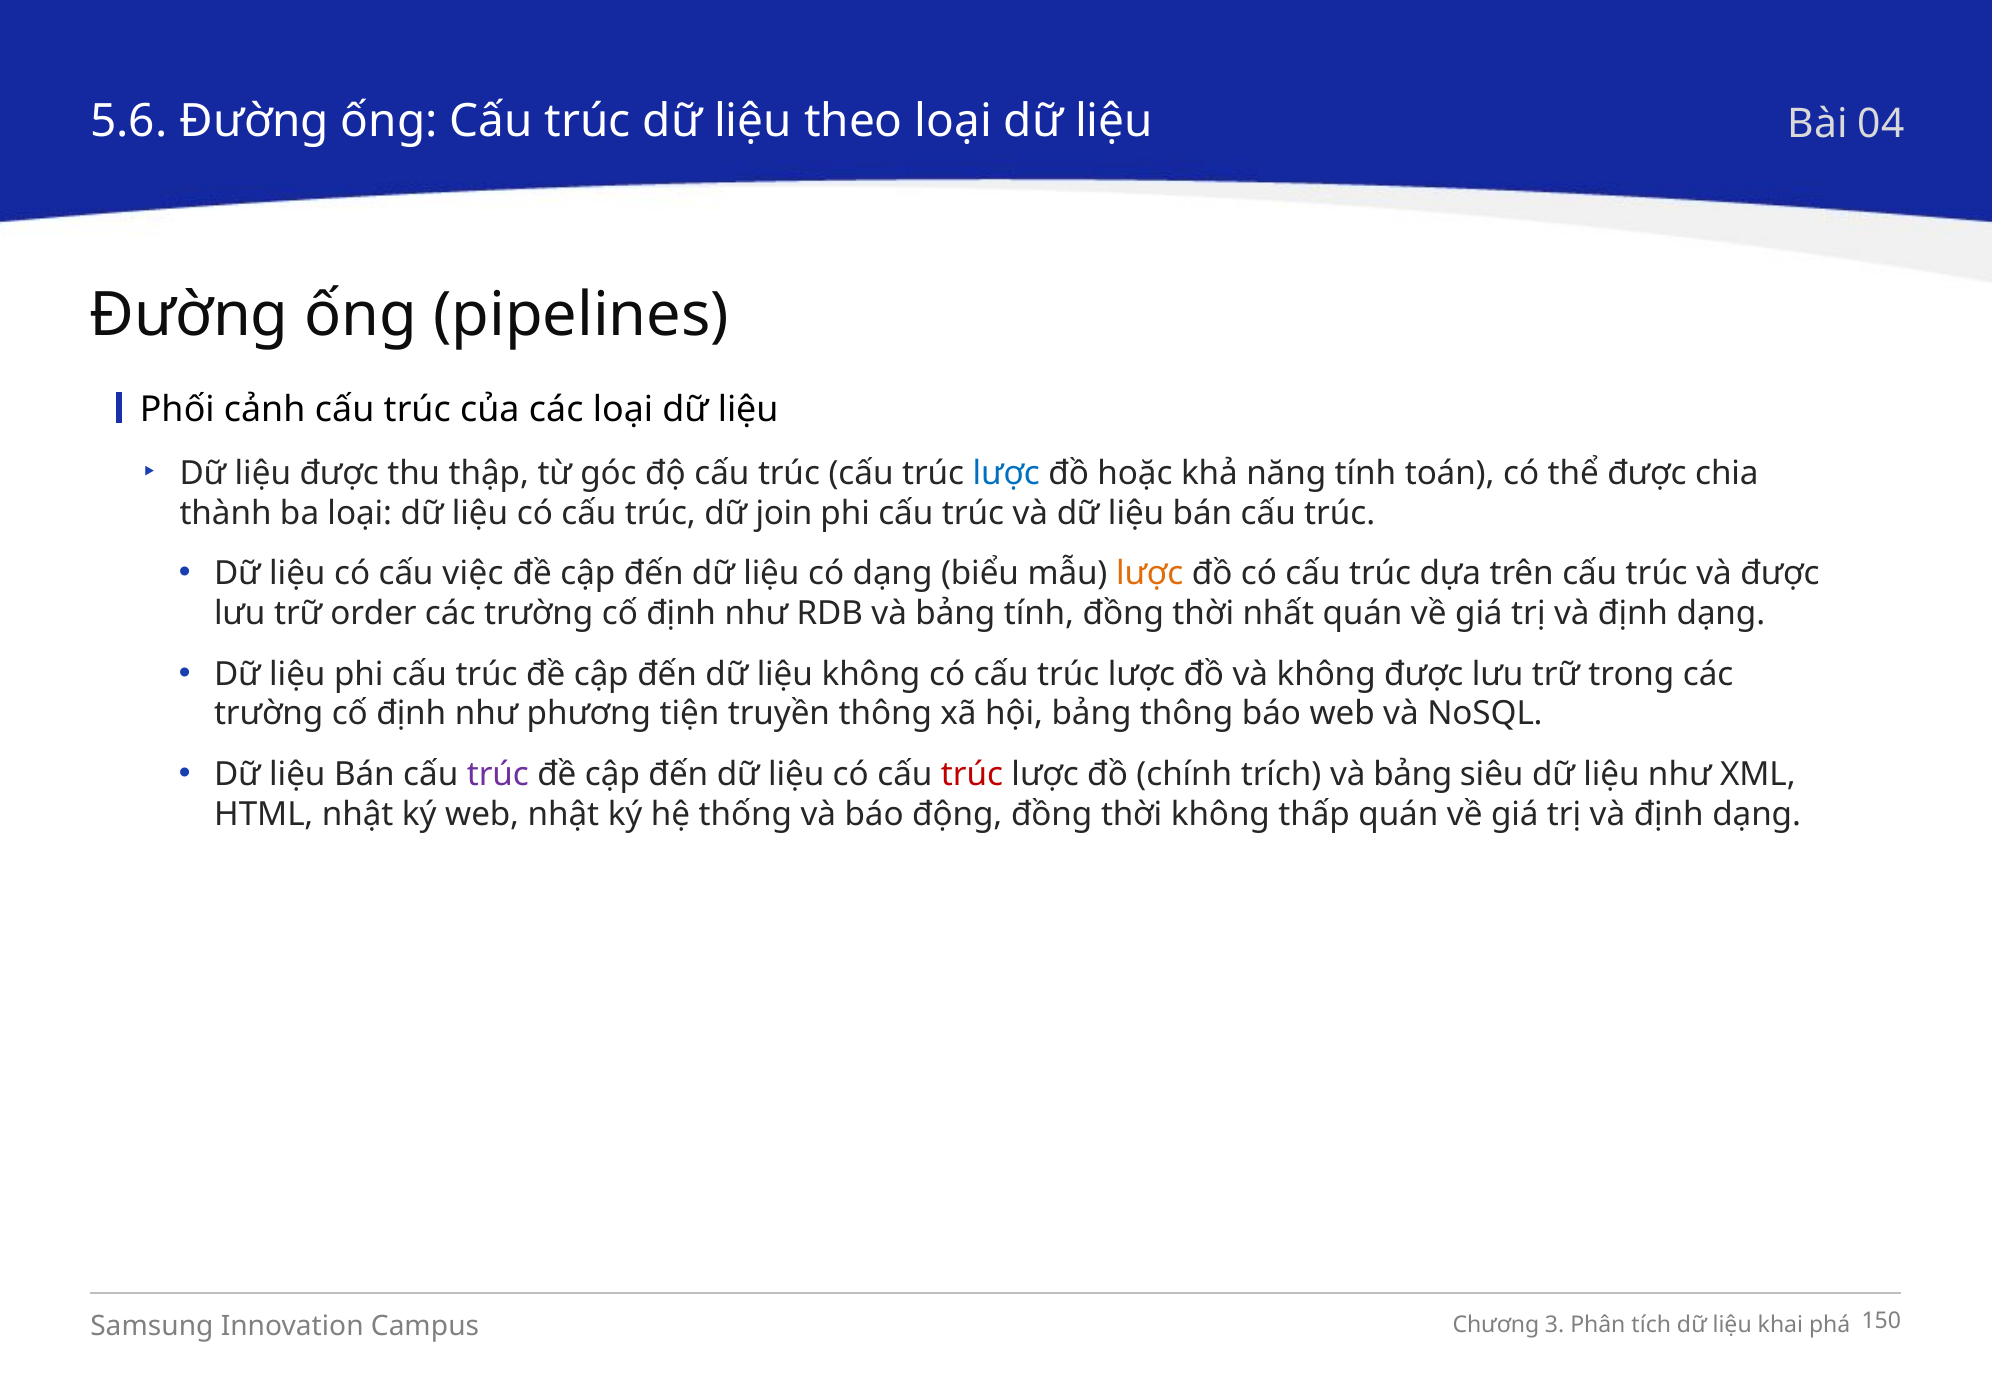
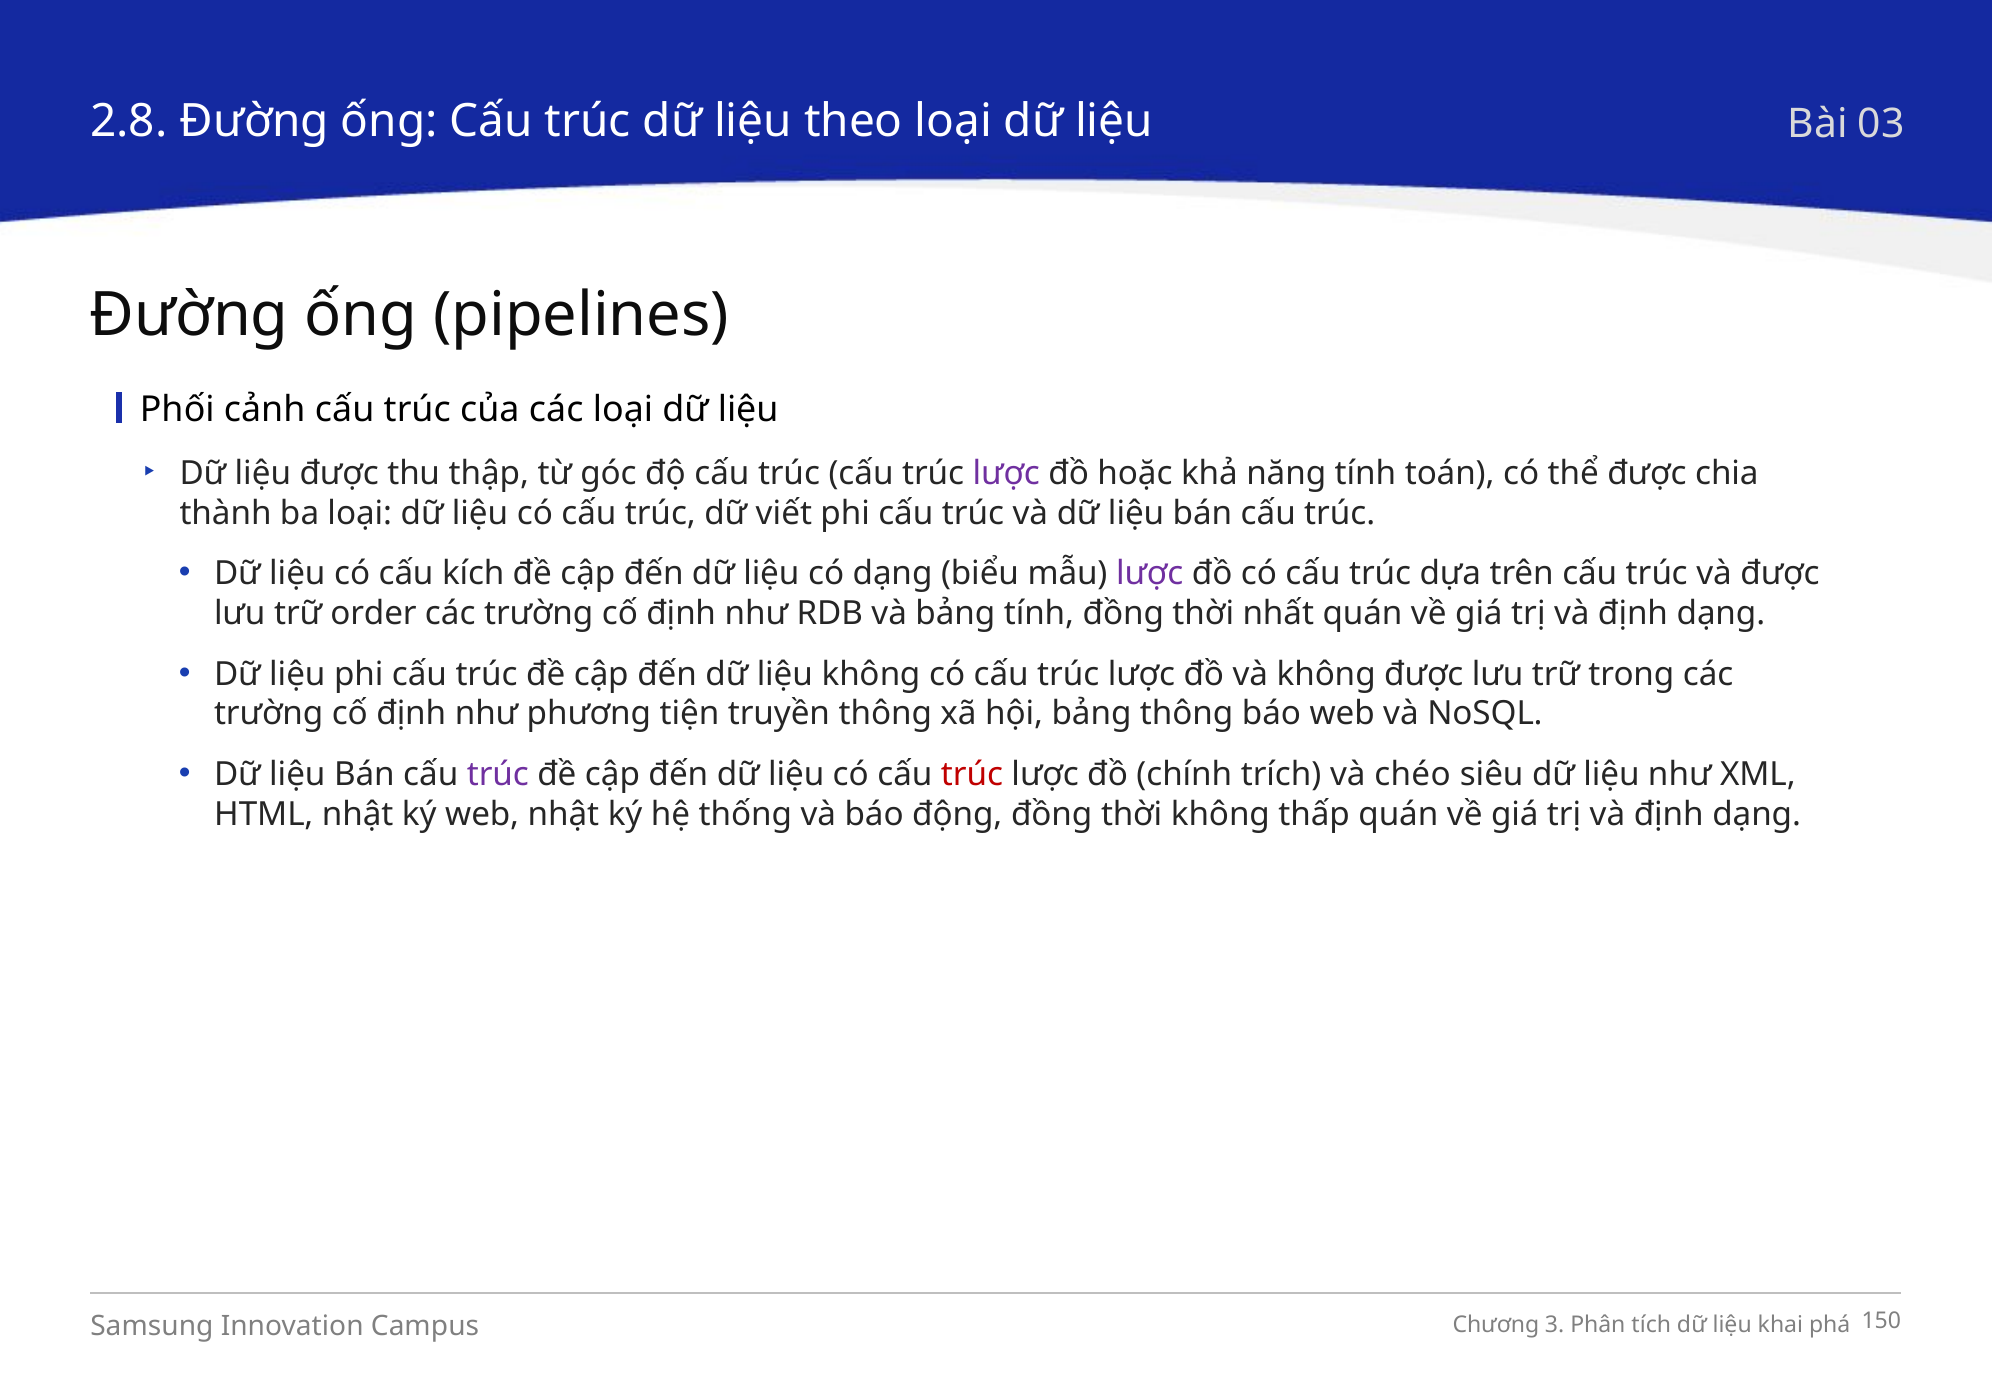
5.6: 5.6 -> 2.8 (129, 121)
04: 04 -> 03 (1881, 124)
lược colour: blue -> purple (1006, 473)
join: join -> viết (784, 513)
việc: việc -> kích (473, 574)
lược colour: orange -> purple (1150, 574)
bảng: bảng -> chéo (1412, 774)
